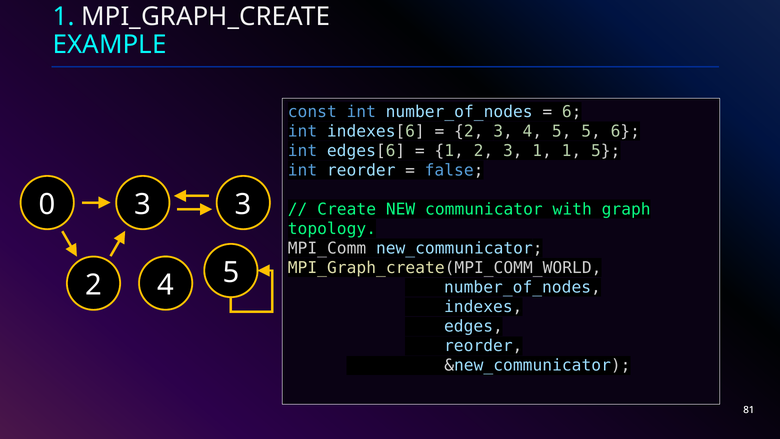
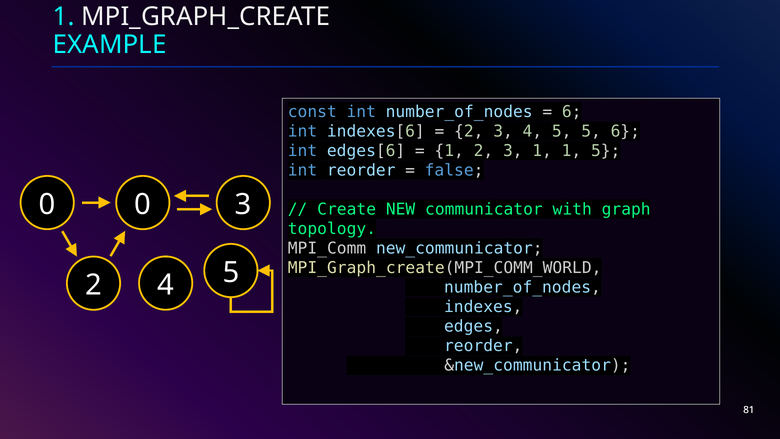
0 3: 3 -> 0 (143, 204)
